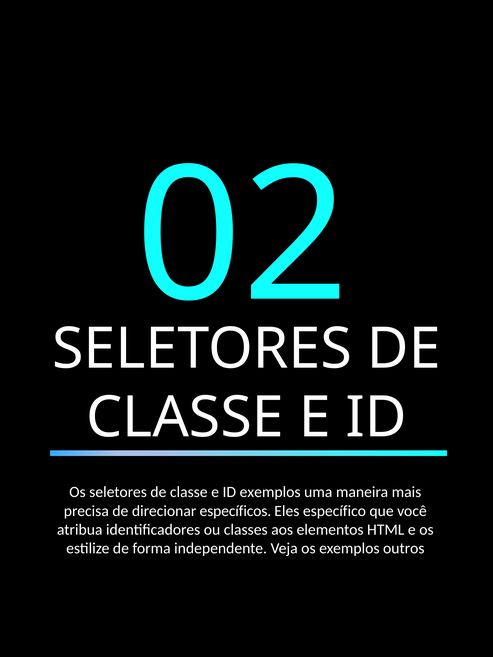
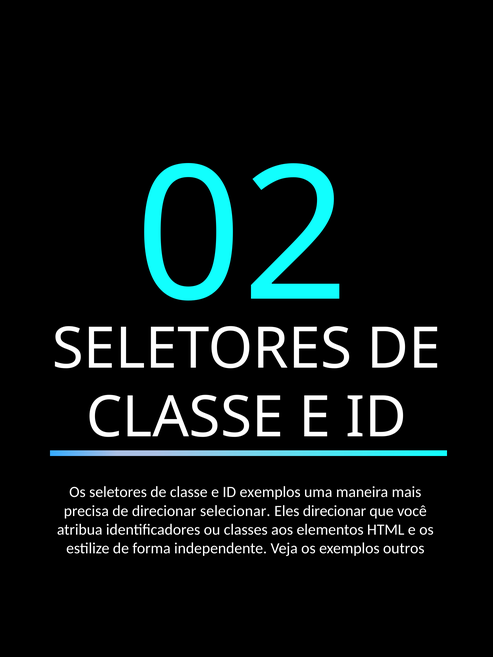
específicos: específicos -> selecionar (235, 511)
Eles específico: específico -> direcionar (335, 511)
